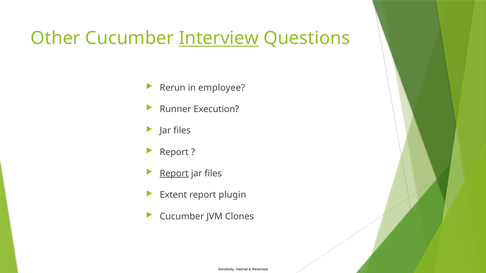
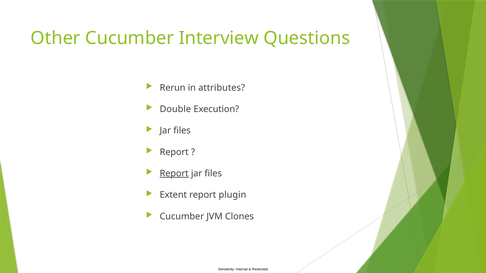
Interview underline: present -> none (219, 38)
employee: employee -> attributes (222, 88)
Runner: Runner -> Double (175, 109)
